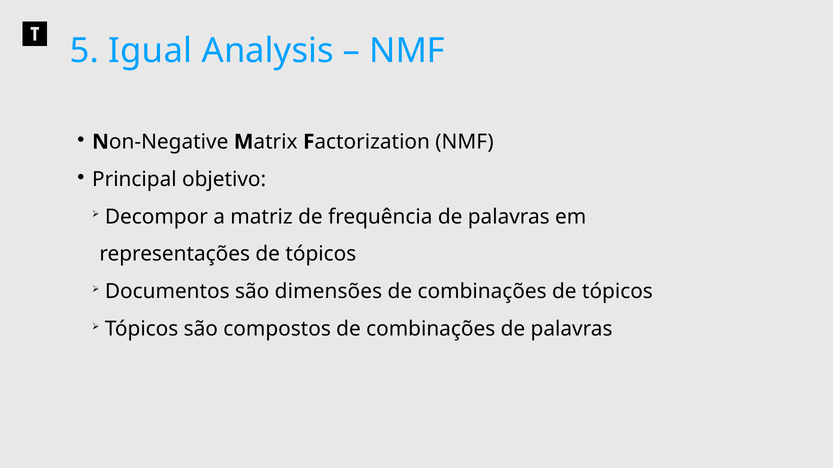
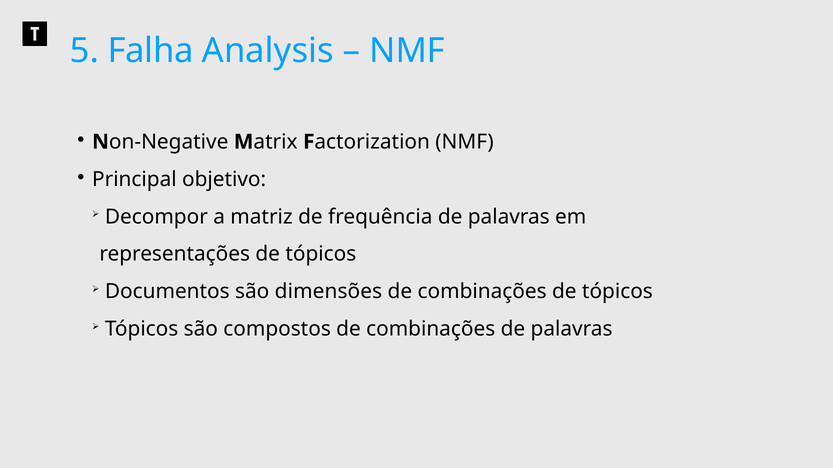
Igual: Igual -> Falha (151, 51)
